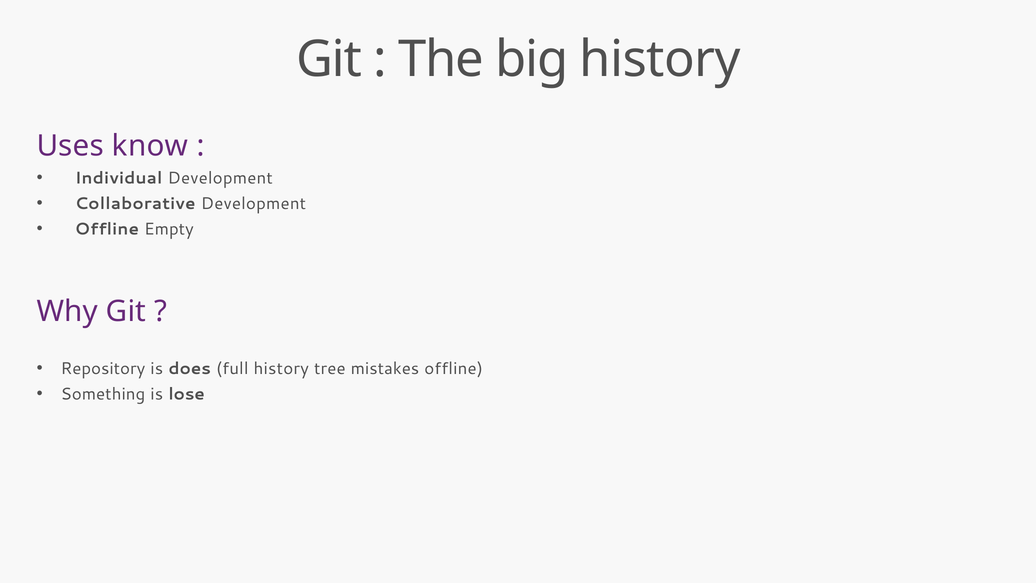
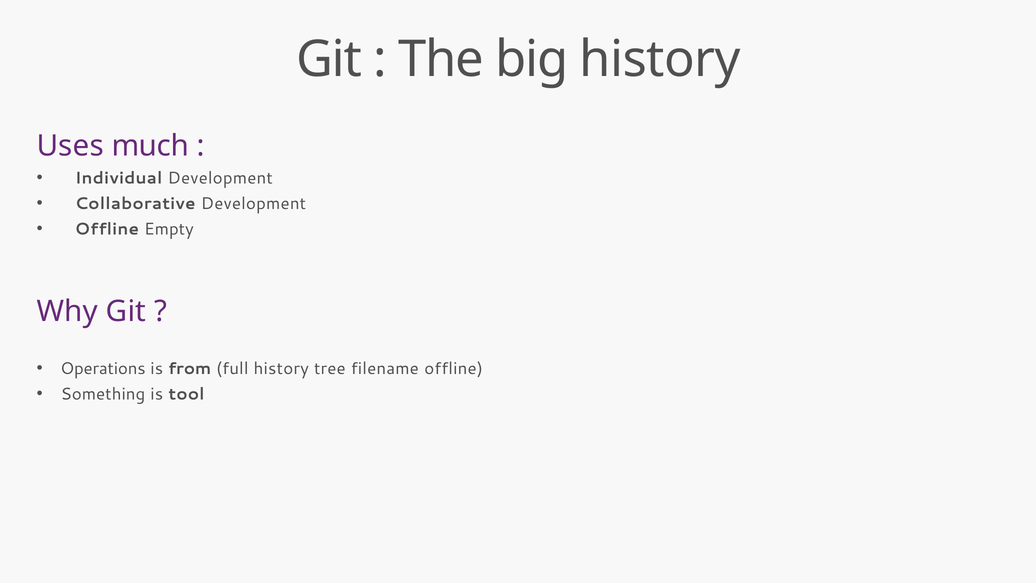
know: know -> much (150, 146)
Repository: Repository -> Operations (103, 369)
does: does -> from (190, 369)
mistakes: mistakes -> filename (385, 369)
lose: lose -> tool (186, 394)
